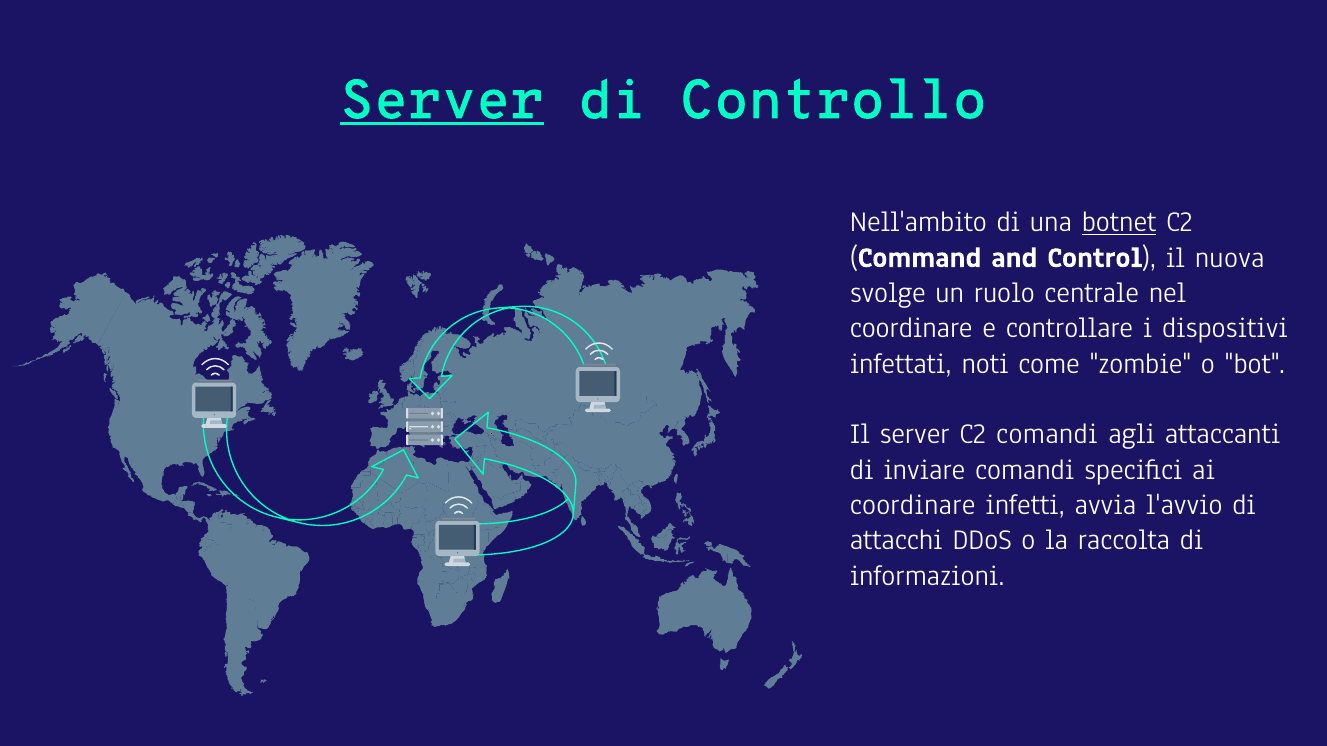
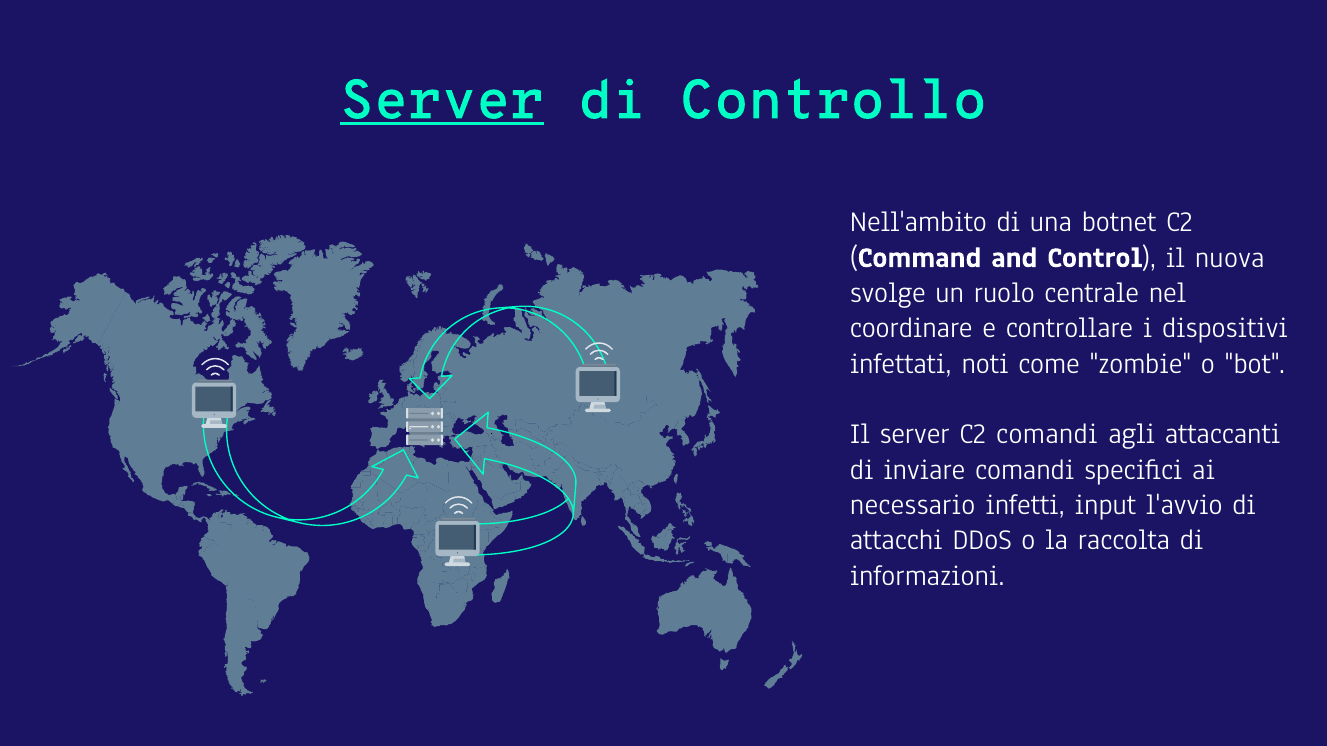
botnet underline: present -> none (1119, 222)
coordinare: coordinare -> necessario (913, 505)
avvia: avvia -> input (1105, 505)
